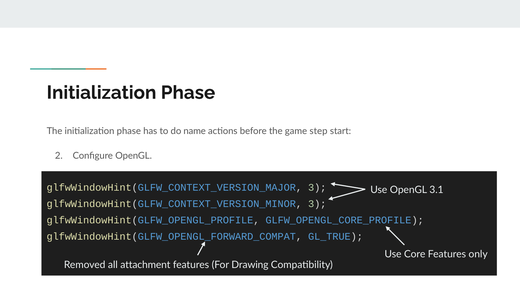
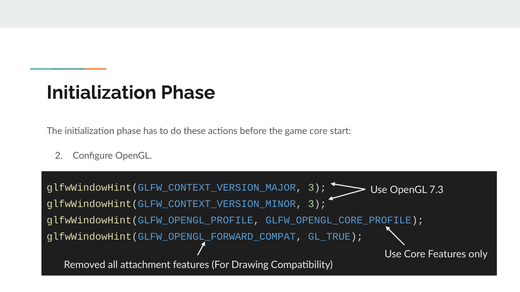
name: name -> these (195, 131)
game step: step -> core (319, 131)
3.1: 3.1 -> 7.3 (436, 190)
